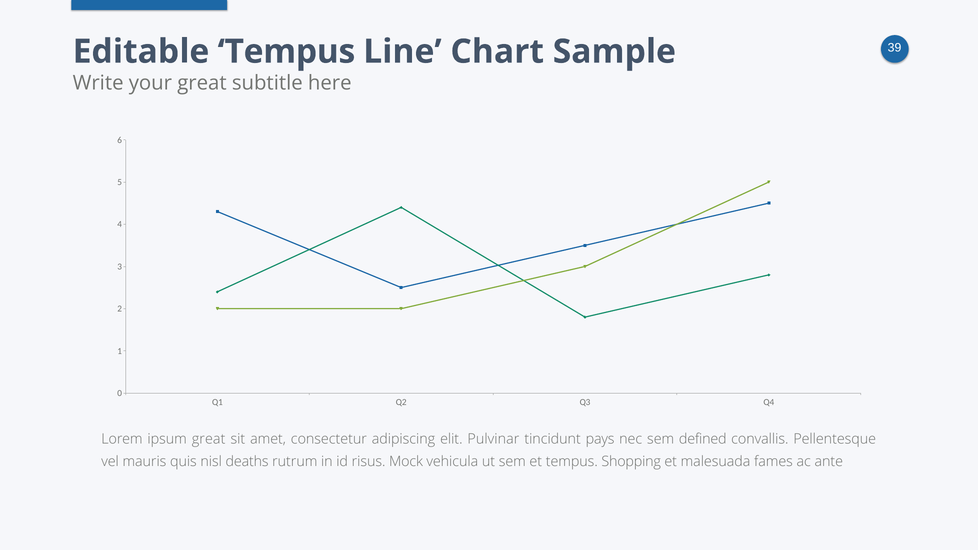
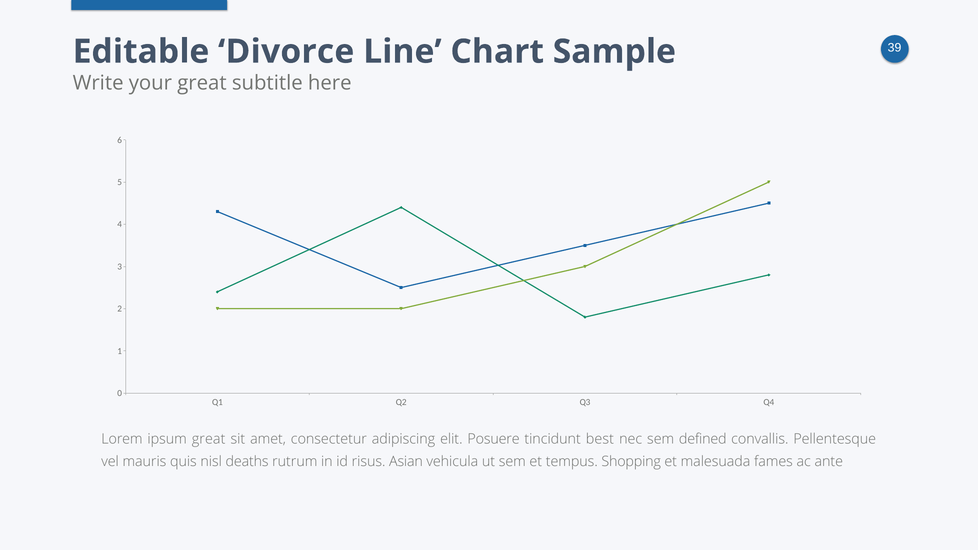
Editable Tempus: Tempus -> Divorce (286, 52)
Pulvinar: Pulvinar -> Posuere (494, 439)
pays: pays -> best (600, 439)
Mock: Mock -> Asian (406, 462)
